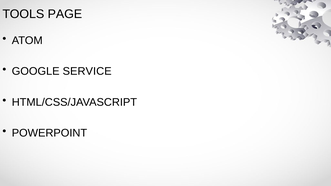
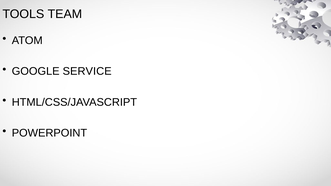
PAGE: PAGE -> TEAM (65, 14)
